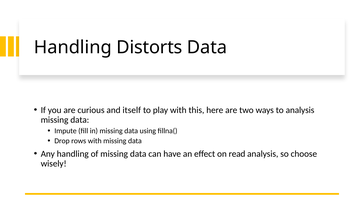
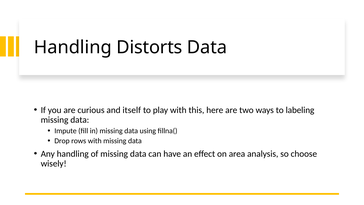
to analysis: analysis -> labeling (300, 110)
read: read -> area (237, 154)
